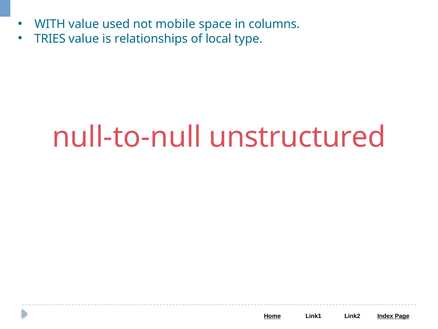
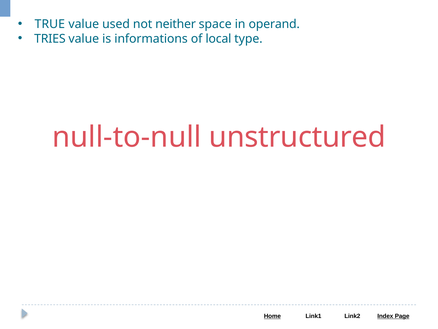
WITH: WITH -> TRUE (50, 24)
mobile: mobile -> neither (176, 24)
columns: columns -> operand (274, 24)
relationships: relationships -> informations (151, 39)
